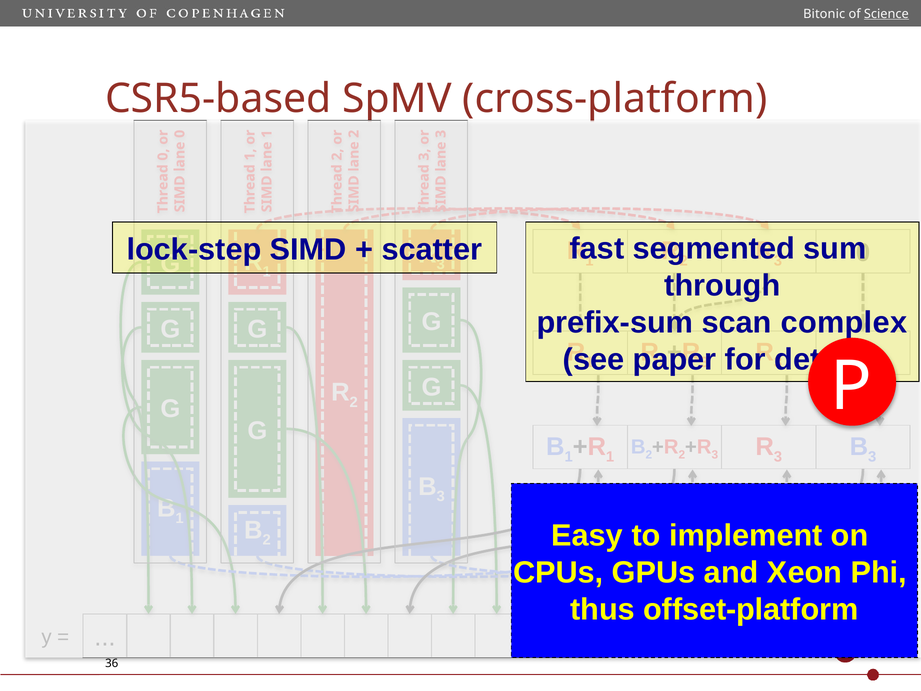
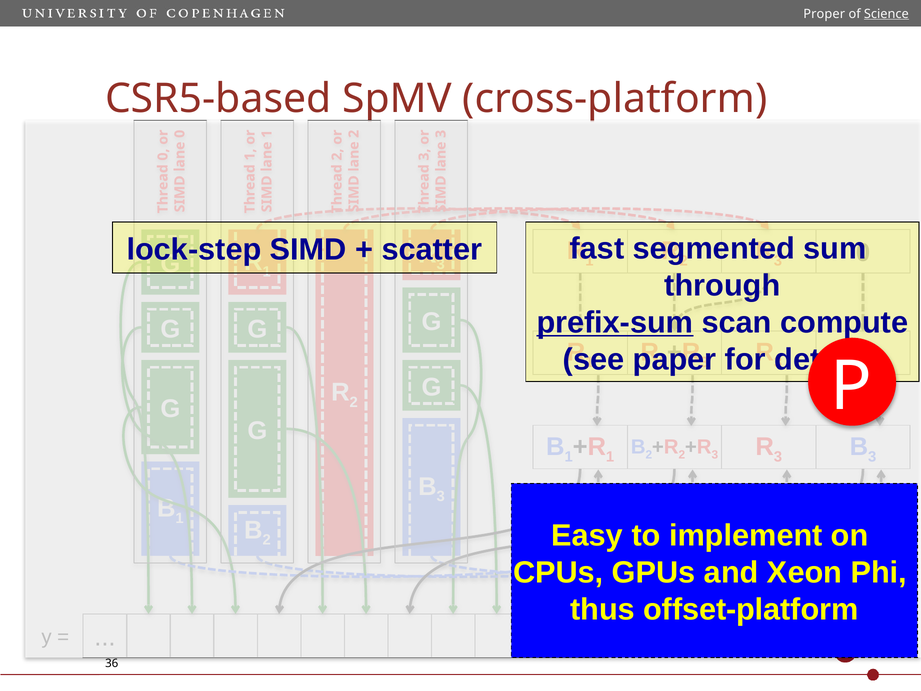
Bitonic: Bitonic -> Proper (824, 14)
prefix-sum underline: none -> present (615, 322)
complex: complex -> compute (844, 322)
